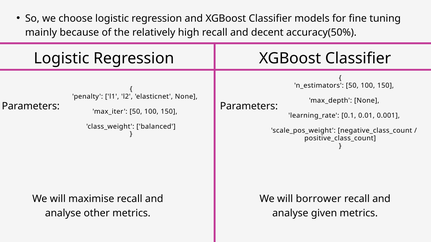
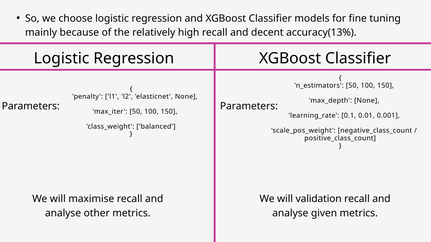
accuracy(50%: accuracy(50% -> accuracy(13% (321, 33)
borrower: borrower -> validation (319, 199)
